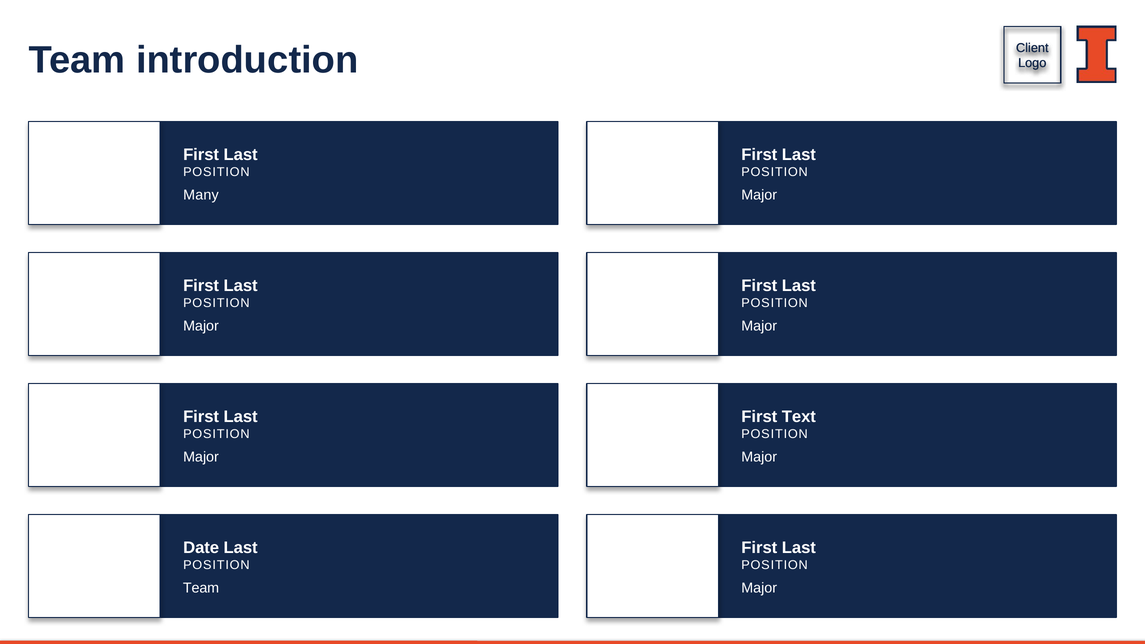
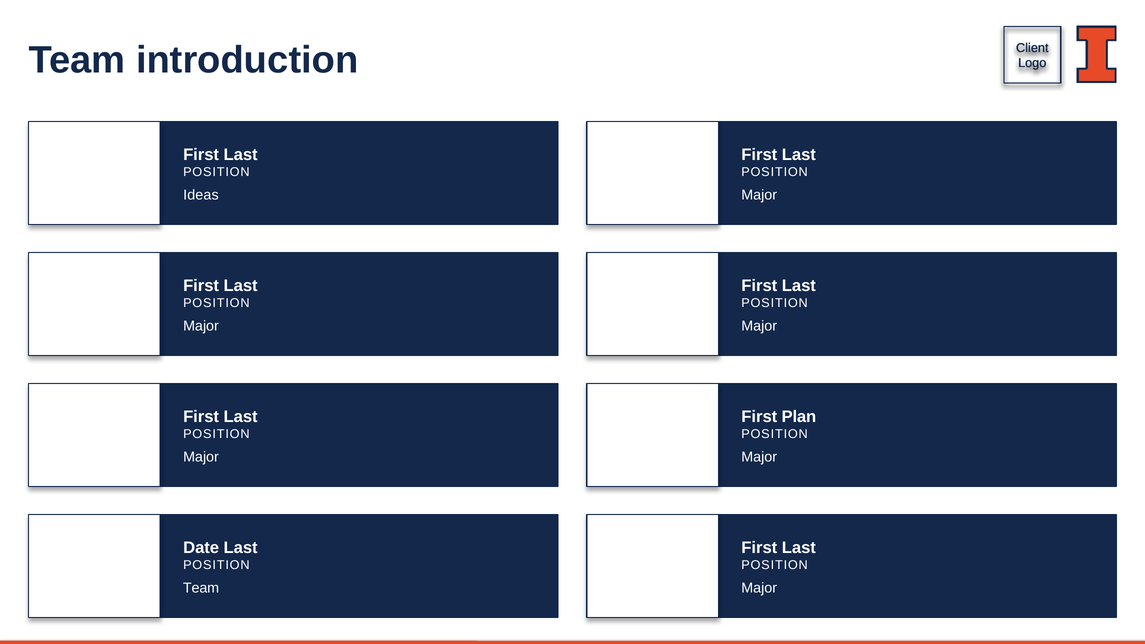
Many: Many -> Ideas (201, 195)
Text: Text -> Plan (799, 417)
